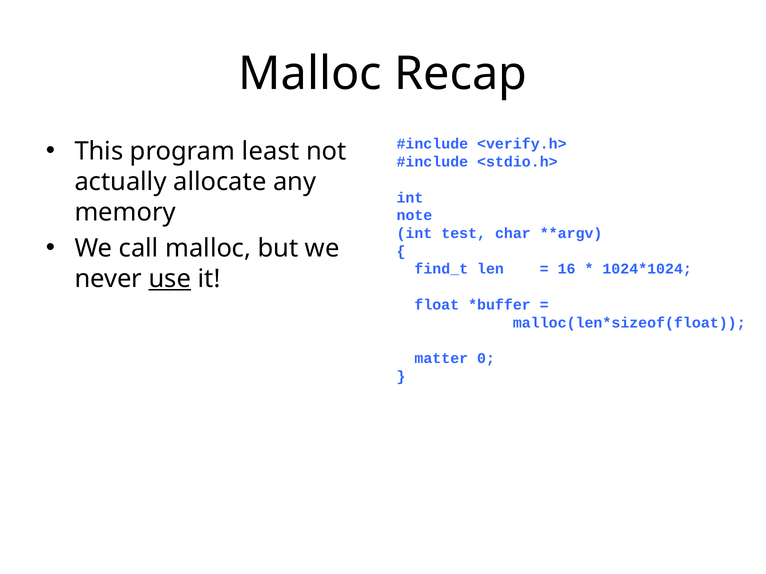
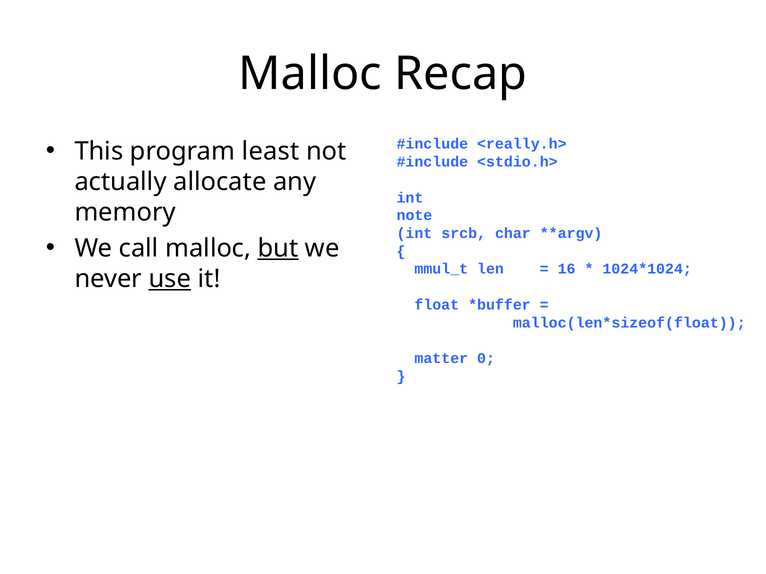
<verify.h>: <verify.h> -> <really.h> (522, 144)
test: test -> srcb (464, 234)
but underline: none -> present (278, 248)
find_t: find_t -> mmul_t (441, 269)
